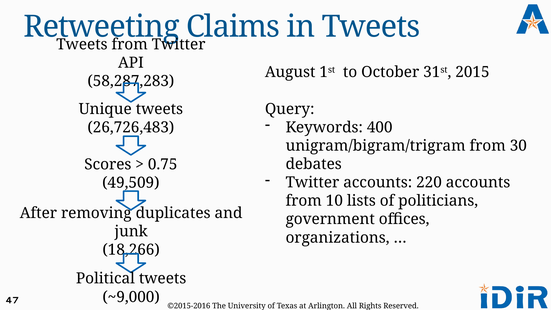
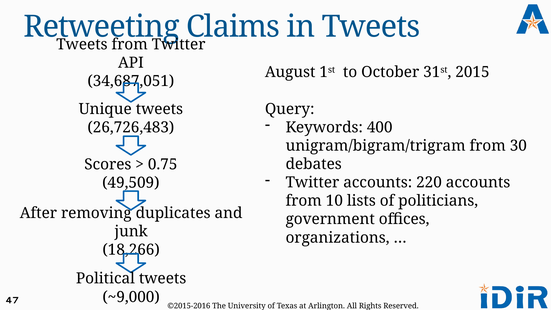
58,287,283: 58,287,283 -> 34,687,051 (131, 81)
